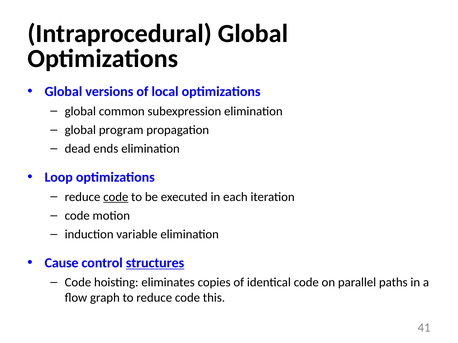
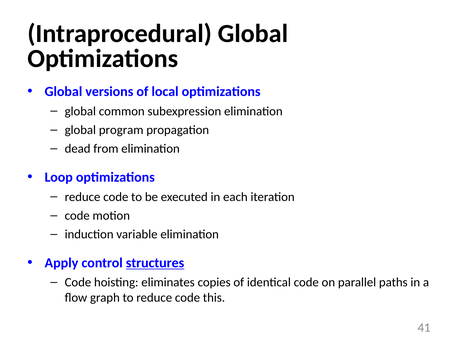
ends: ends -> from (106, 149)
code underline: present -> none (116, 197)
Cause: Cause -> Apply (62, 263)
